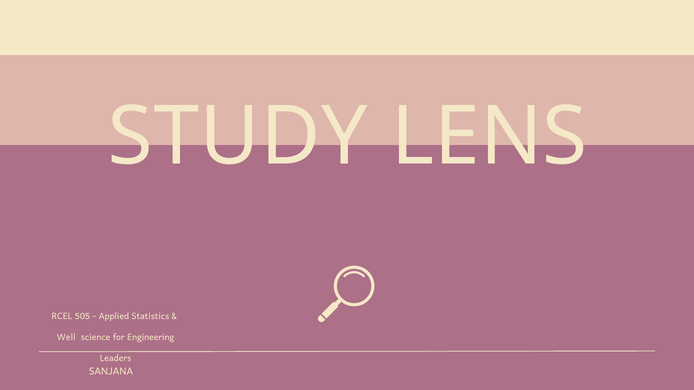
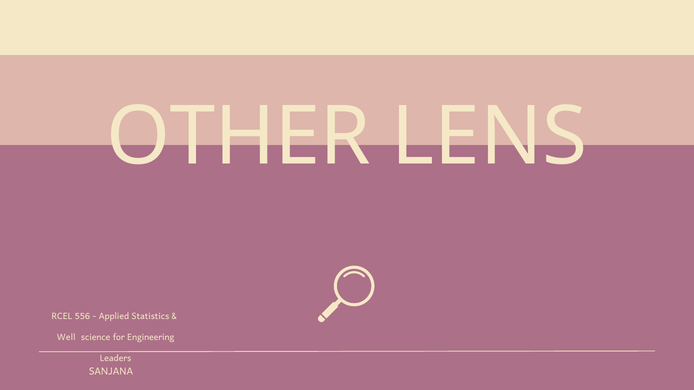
STUDY: STUDY -> OTHER (239, 137)
505: 505 -> 556 (82, 316)
